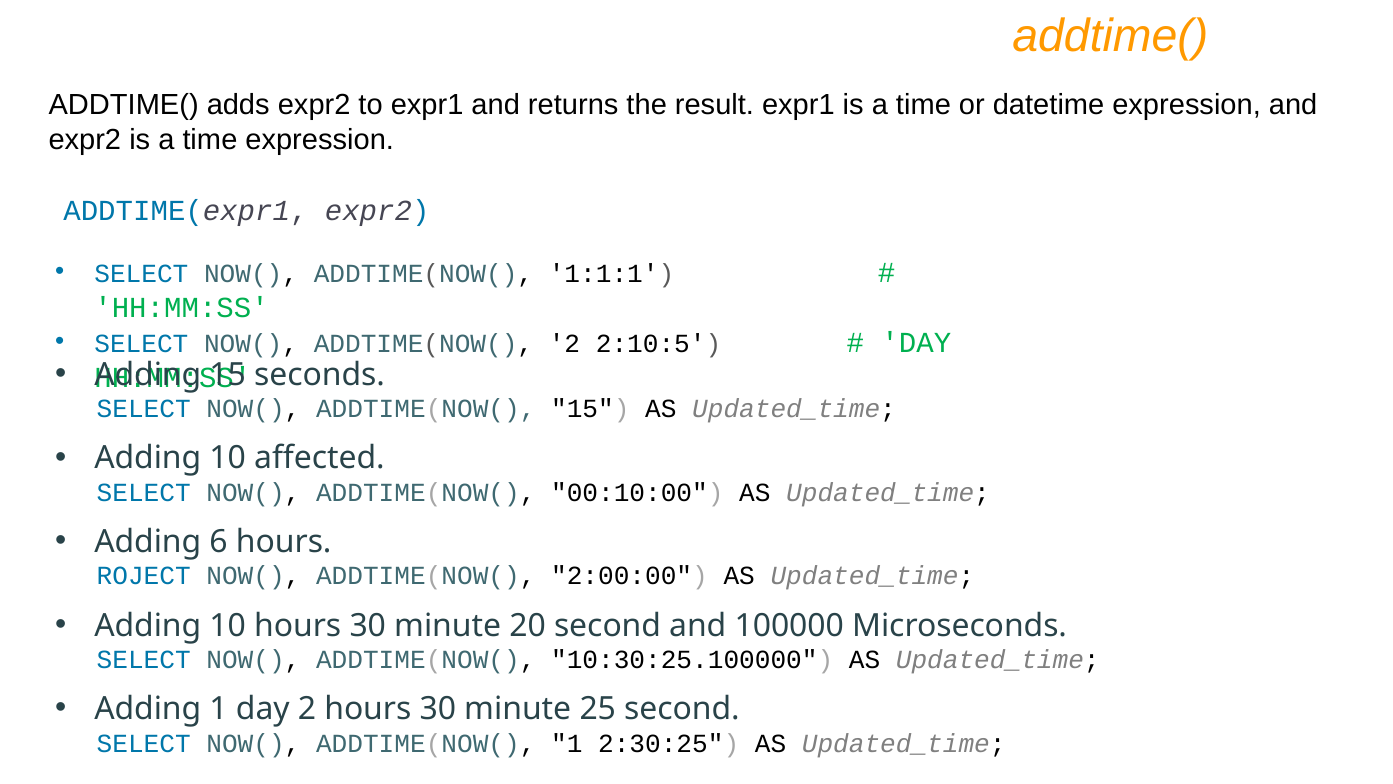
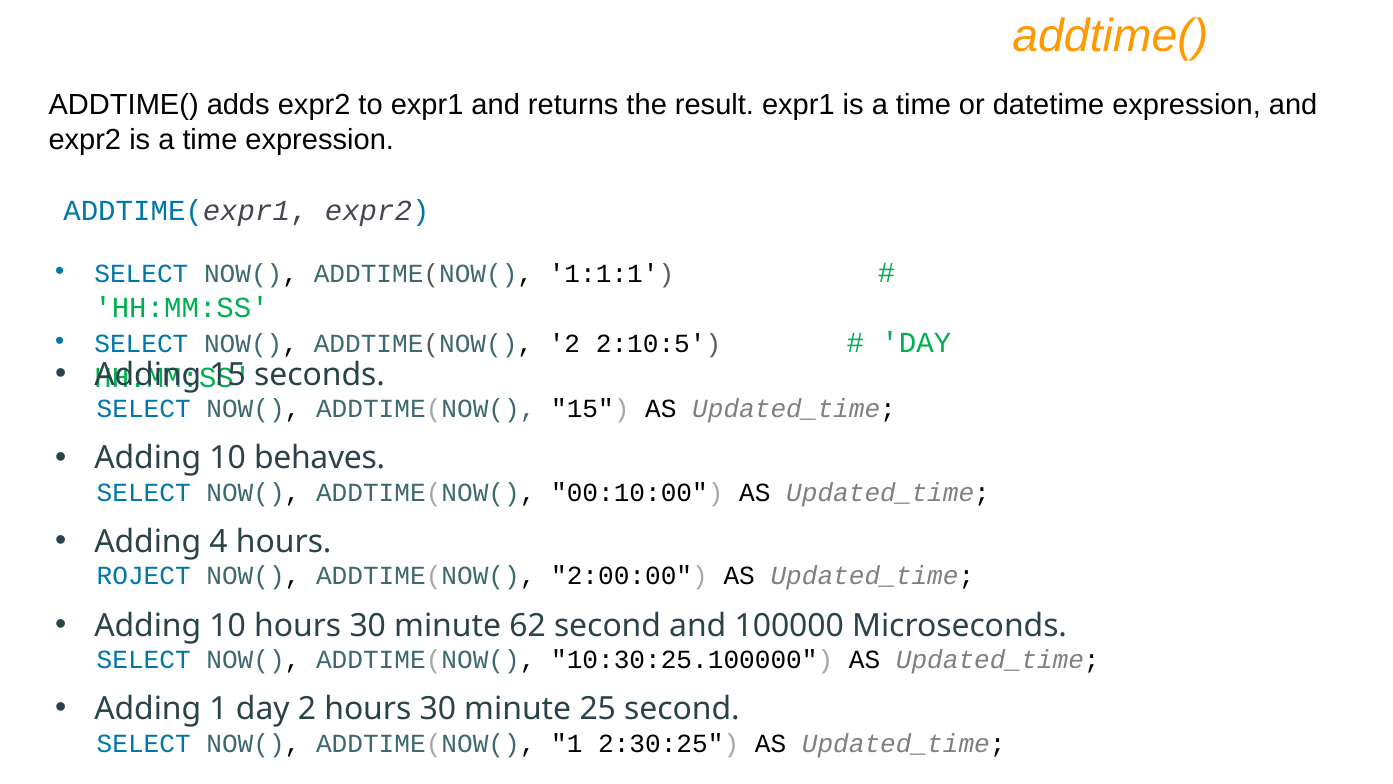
affected: affected -> behaves (320, 458)
6: 6 -> 4 (219, 542)
20: 20 -> 62 (528, 625)
